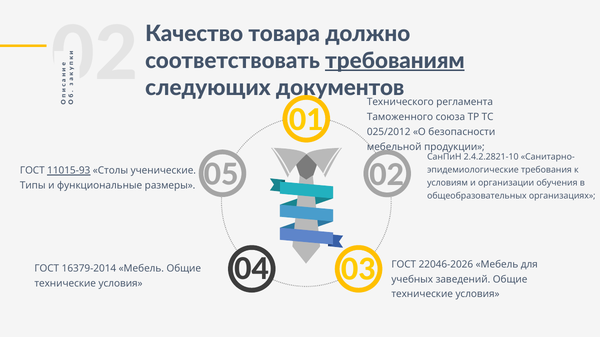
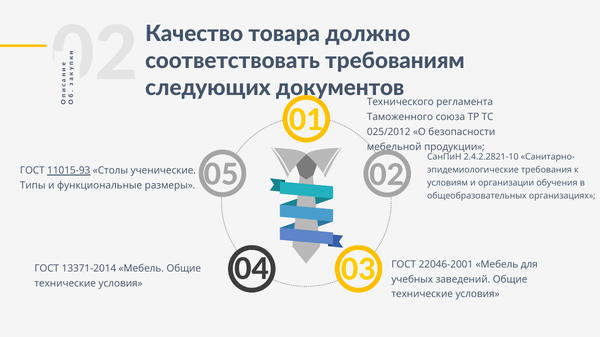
требованиям underline: present -> none (395, 61)
22046-2026: 22046-2026 -> 22046-2001 (446, 265)
16379-2014: 16379-2014 -> 13371-2014 (89, 269)
